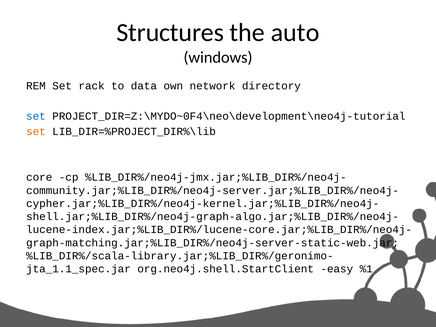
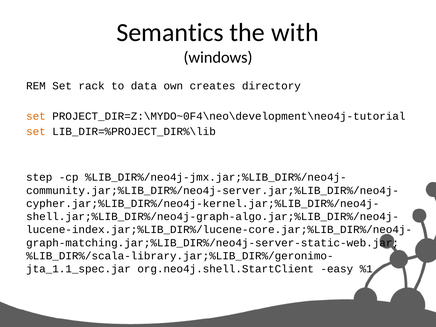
Structures: Structures -> Semantics (170, 33)
auto: auto -> with (295, 33)
network: network -> creates (213, 86)
set colour: blue -> orange (36, 116)
core: core -> step (39, 177)
